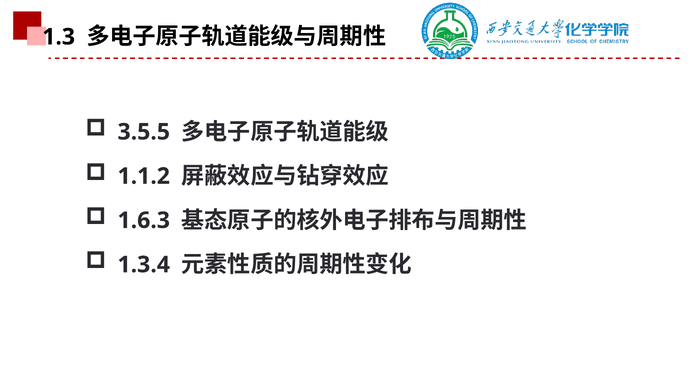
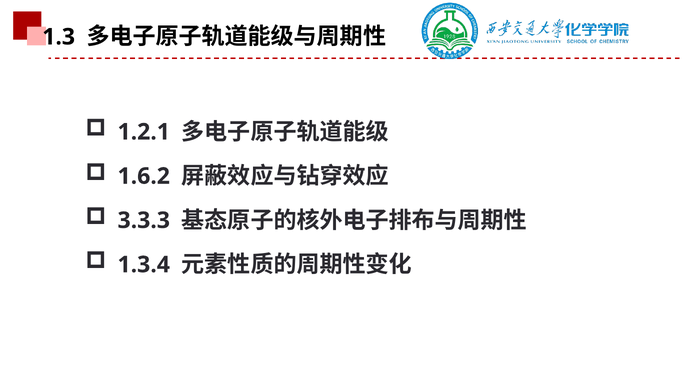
3.5.5: 3.5.5 -> 1.2.1 (144, 132)
1.1.2: 1.1.2 -> 1.6.2 (144, 176)
1.6.3: 1.6.3 -> 3.3.3 (144, 220)
